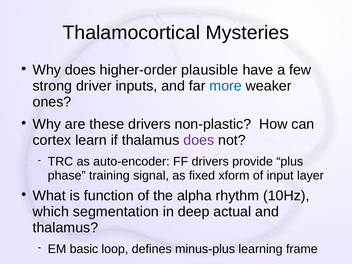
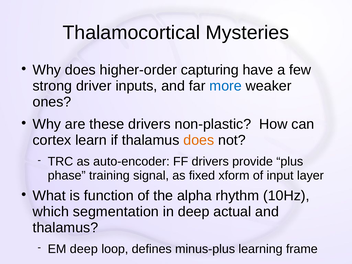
plausible: plausible -> capturing (210, 70)
does colour: purple -> orange (199, 140)
EM basic: basic -> deep (84, 249)
